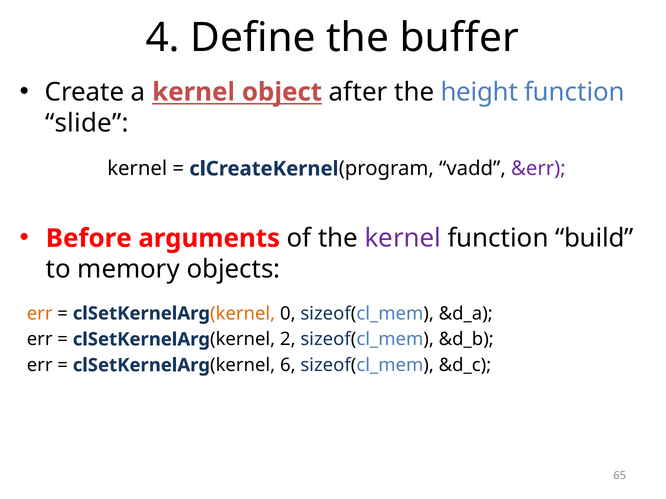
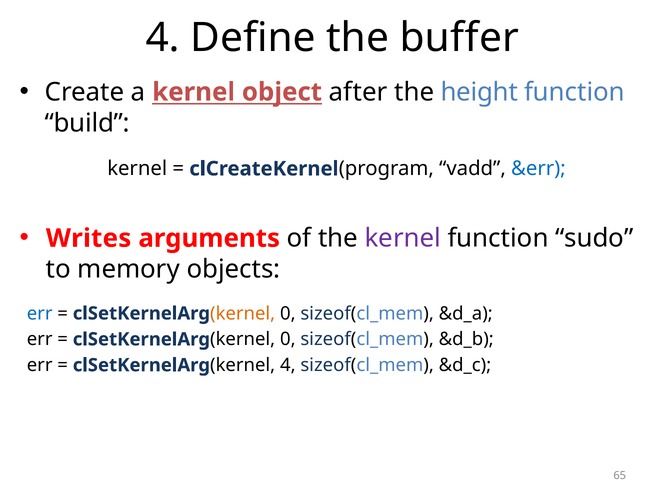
slide: slide -> build (87, 123)
&err colour: purple -> blue (538, 169)
Before: Before -> Writes (89, 239)
build: build -> sudo (594, 239)
err colour: orange -> blue (40, 314)
2: 2 -> 0 (288, 340)
kernel 6: 6 -> 4 (288, 366)
